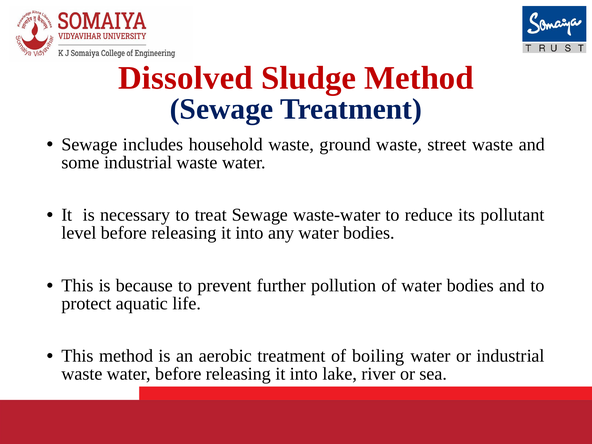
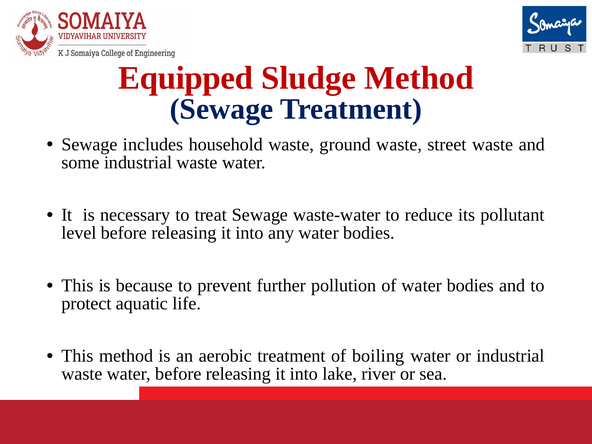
Dissolved: Dissolved -> Equipped (186, 78)
